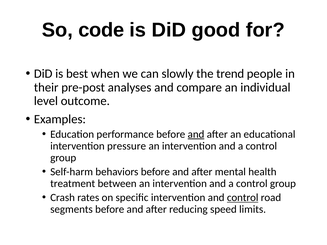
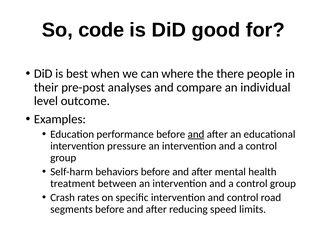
slowly: slowly -> where (178, 74)
trend: trend -> there (230, 74)
control underline: present -> none (243, 198)
